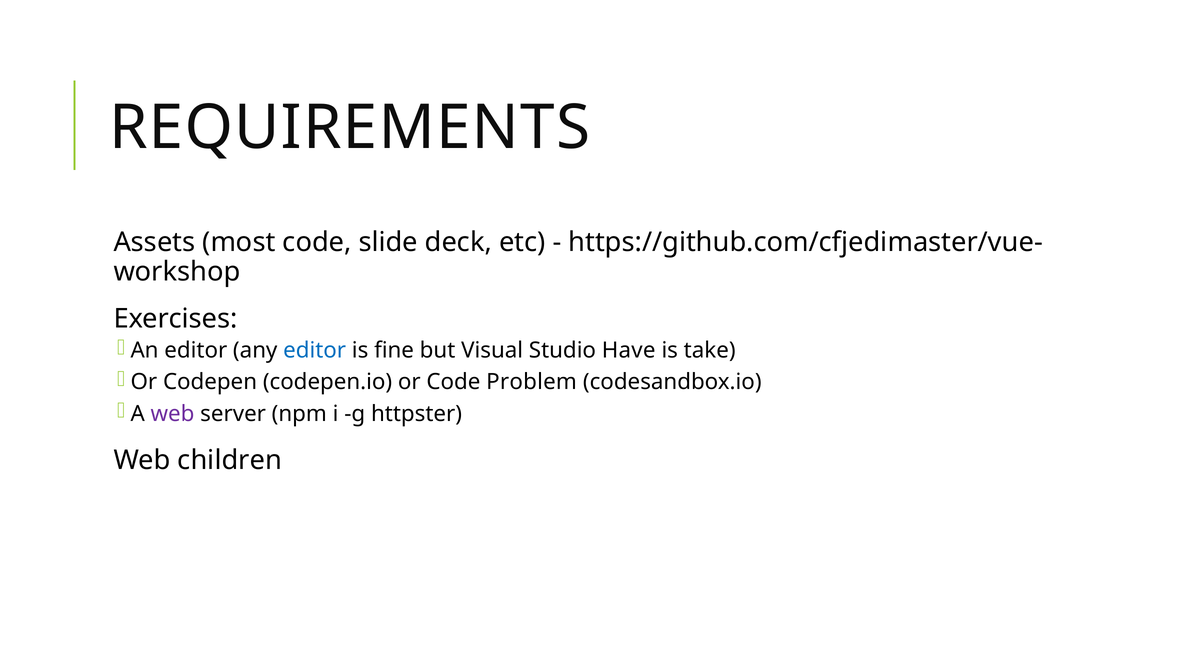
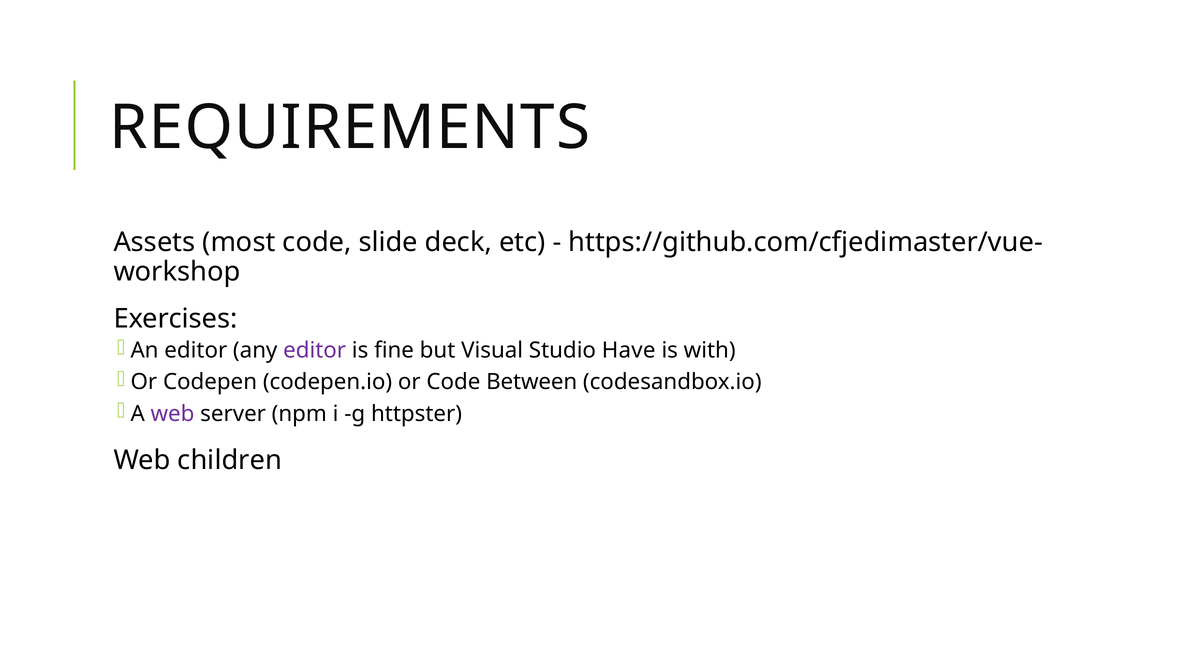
editor colour: blue -> purple (315, 351)
take: take -> with (710, 351)
Problem: Problem -> Between (532, 382)
